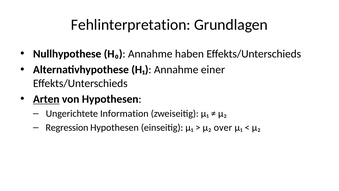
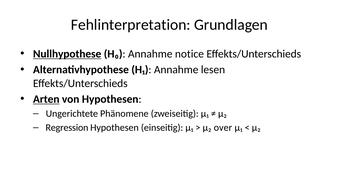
Nullhypothese underline: none -> present (67, 54)
haben: haben -> notice (189, 54)
einer: einer -> lesen (213, 70)
Information: Information -> Phänomene (124, 114)
